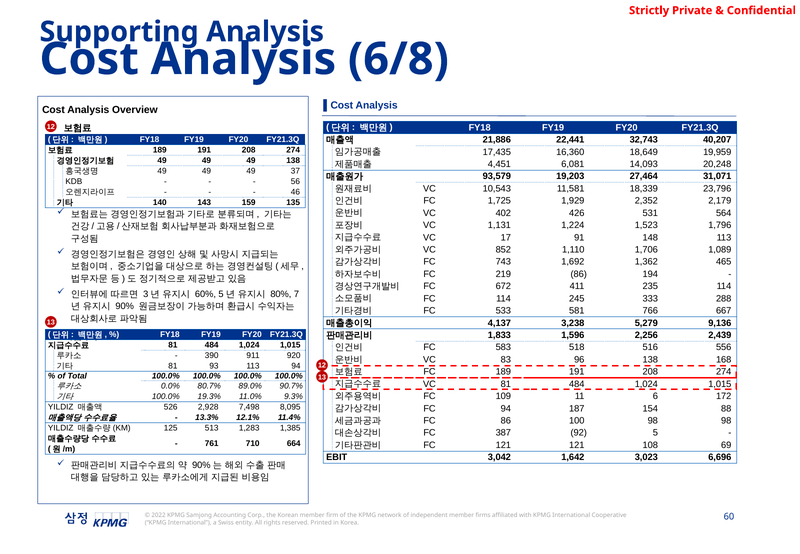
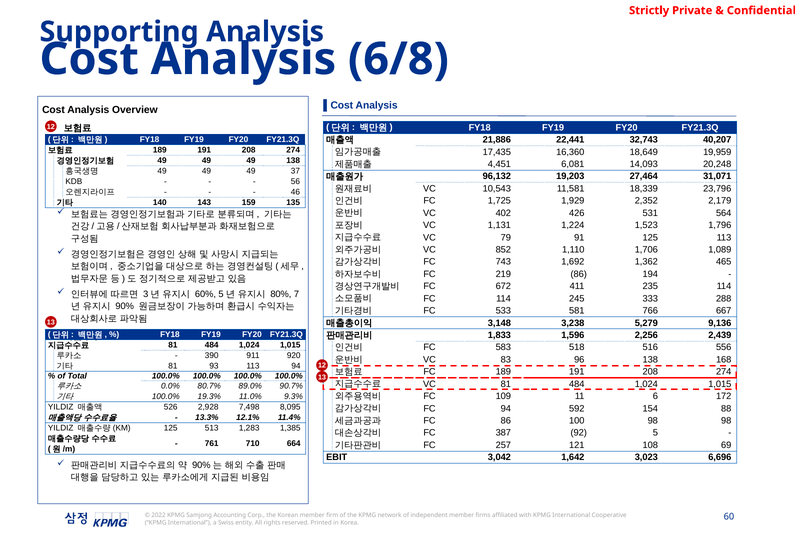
93,579: 93,579 -> 96,132 (497, 176)
17: 17 -> 79 (506, 237)
91 148: 148 -> 125 (650, 237)
4,137: 4,137 -> 3,148 (499, 323)
187: 187 -> 592 (577, 408)
FC 121: 121 -> 257 (503, 445)
